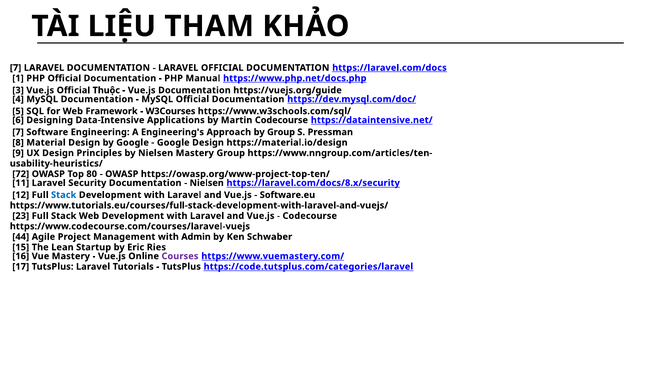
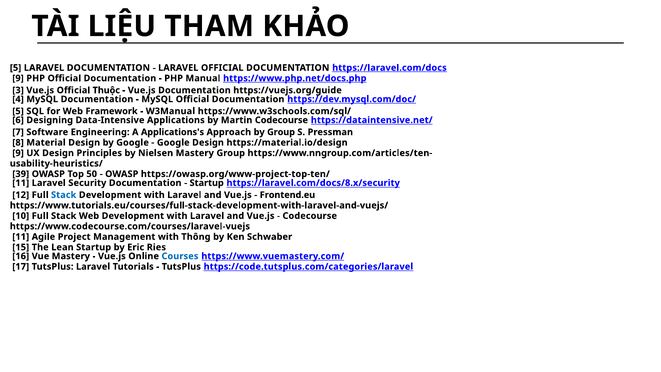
7: 7 -> 5 (16, 68)
1: 1 -> 9 (18, 78)
W3Courses: W3Courses -> W3Manual (170, 111)
Engineering's: Engineering's -> Applications's (173, 132)
72: 72 -> 39 (21, 174)
80: 80 -> 50 (92, 174)
Nielsen: Nielsen -> Startup (207, 183)
Software.eu: Software.eu -> Frontend.eu (287, 195)
23: 23 -> 10 (21, 216)
44: 44 -> 11 (21, 237)
Admin: Admin -> Thông (196, 237)
Courses colour: purple -> blue (180, 256)
